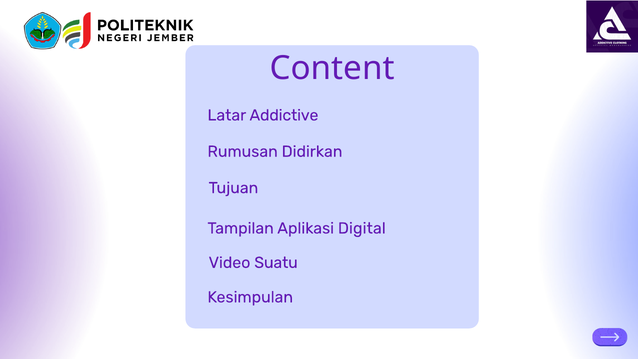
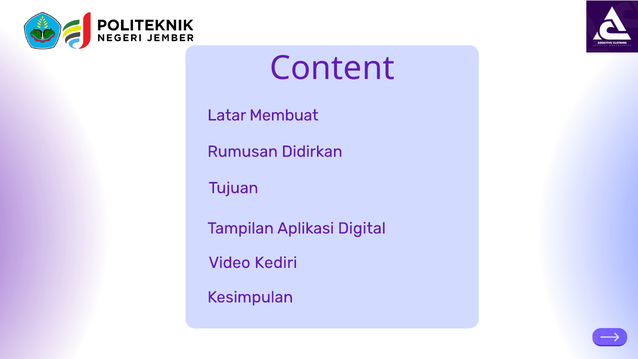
Addictive: Addictive -> Membuat (284, 115)
Suatu: Suatu -> Kediri (276, 263)
